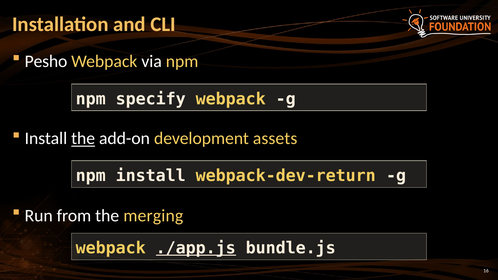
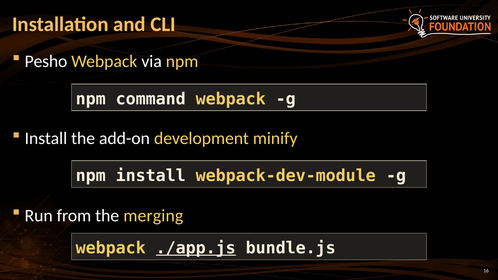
specify: specify -> command (151, 99)
the underline: present -> none (83, 139)
assets: assets -> minify (275, 139)
webpack-dev-return: webpack-dev-return -> webpack-dev-module (286, 176)
